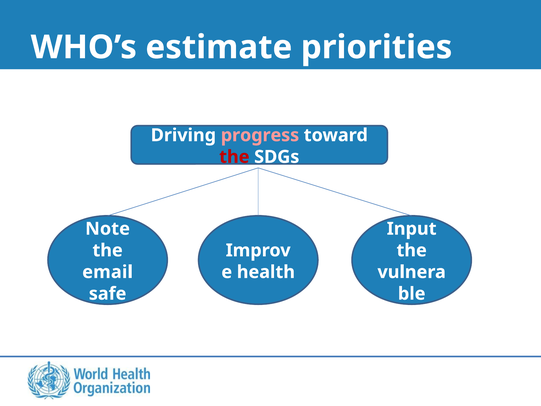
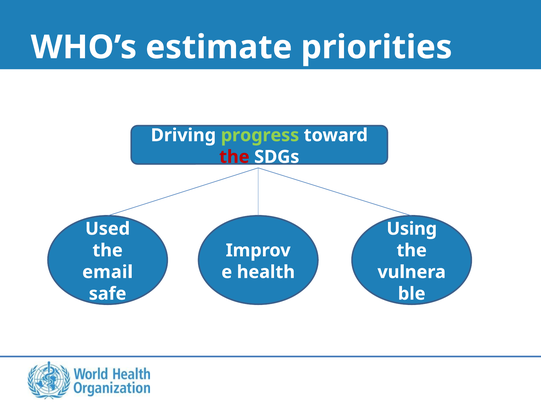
progress colour: pink -> light green (260, 135)
Note: Note -> Used (108, 229)
Input: Input -> Using (412, 229)
